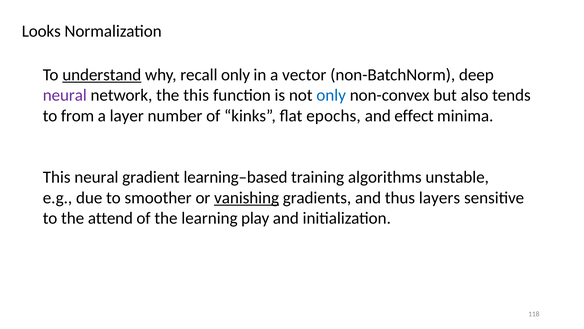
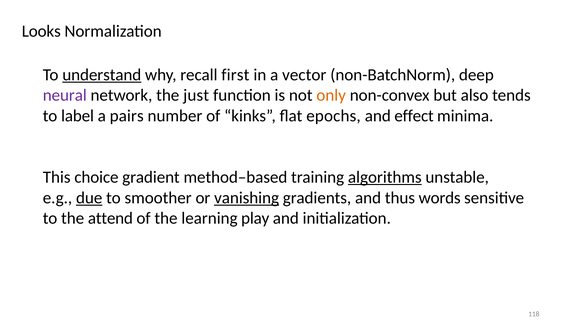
recall only: only -> first (235, 75)
the this: this -> just (196, 95)
only colour: blue -> orange (331, 95)
from: from -> label (78, 116)
layer: layer -> pairs (127, 116)
This neural: neural -> choice (96, 177)
learning–based: learning–based -> method–based (235, 177)
algorithms underline: none -> present (385, 177)
due underline: none -> present (89, 197)
layers: layers -> words (440, 197)
